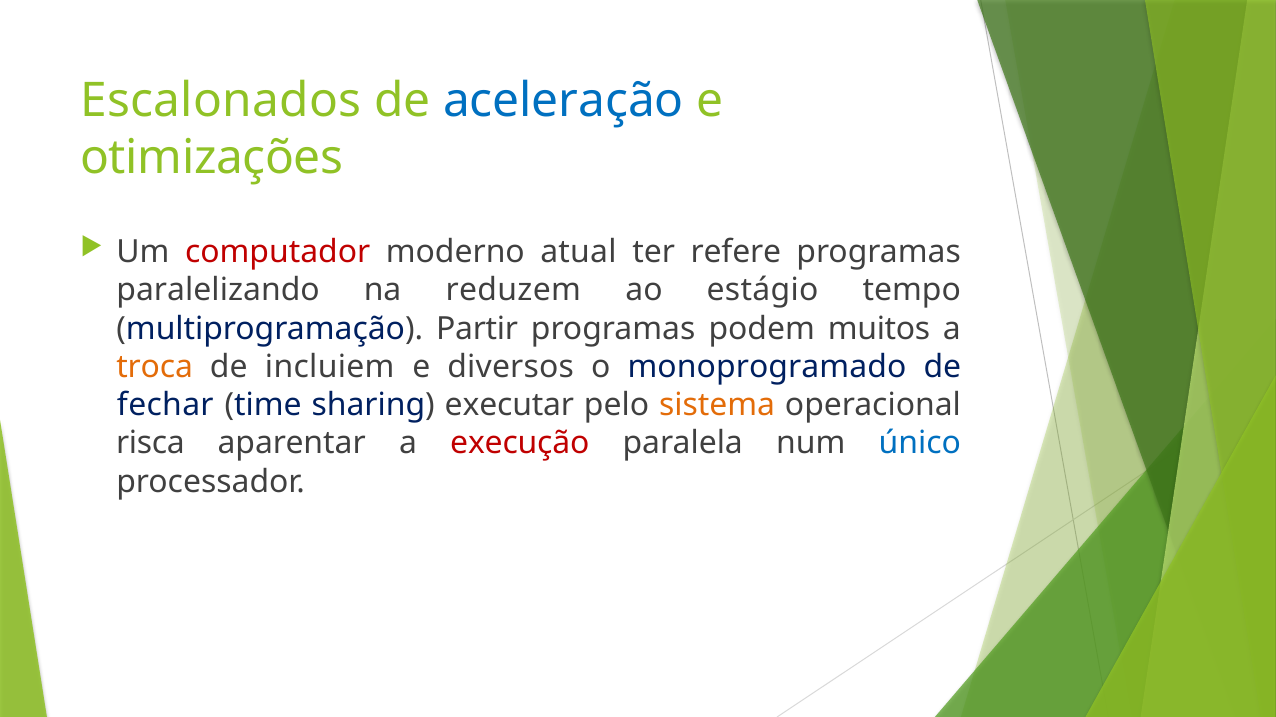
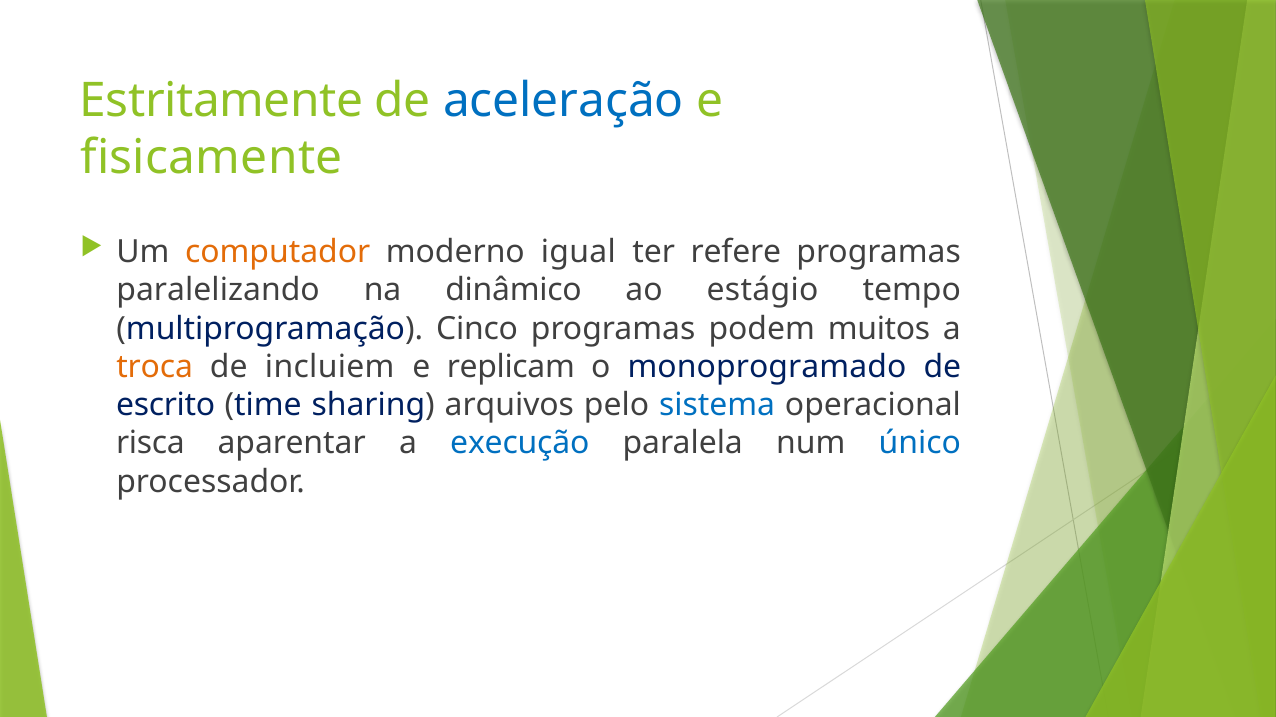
Escalonados: Escalonados -> Estritamente (221, 101)
otimizações: otimizações -> fisicamente (212, 158)
computador colour: red -> orange (278, 252)
atual: atual -> igual (578, 252)
reduzem: reduzem -> dinâmico (514, 291)
Partir: Partir -> Cinco (477, 329)
diversos: diversos -> replicam (511, 367)
fechar: fechar -> escrito (166, 405)
executar: executar -> arquivos (509, 405)
sistema colour: orange -> blue (717, 405)
execução colour: red -> blue (520, 444)
